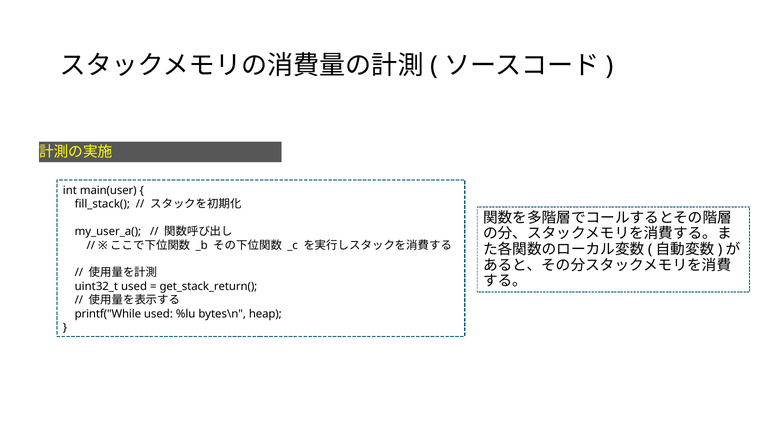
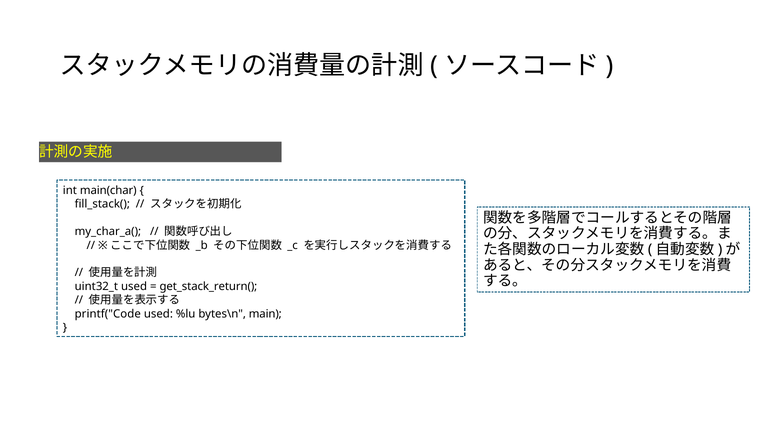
main(user: main(user -> main(char (108, 190)
my_user_a(: my_user_a( -> my_char_a( (108, 232)
printf("While: printf("While -> printf("Code (108, 314)
heap: heap -> main (265, 314)
